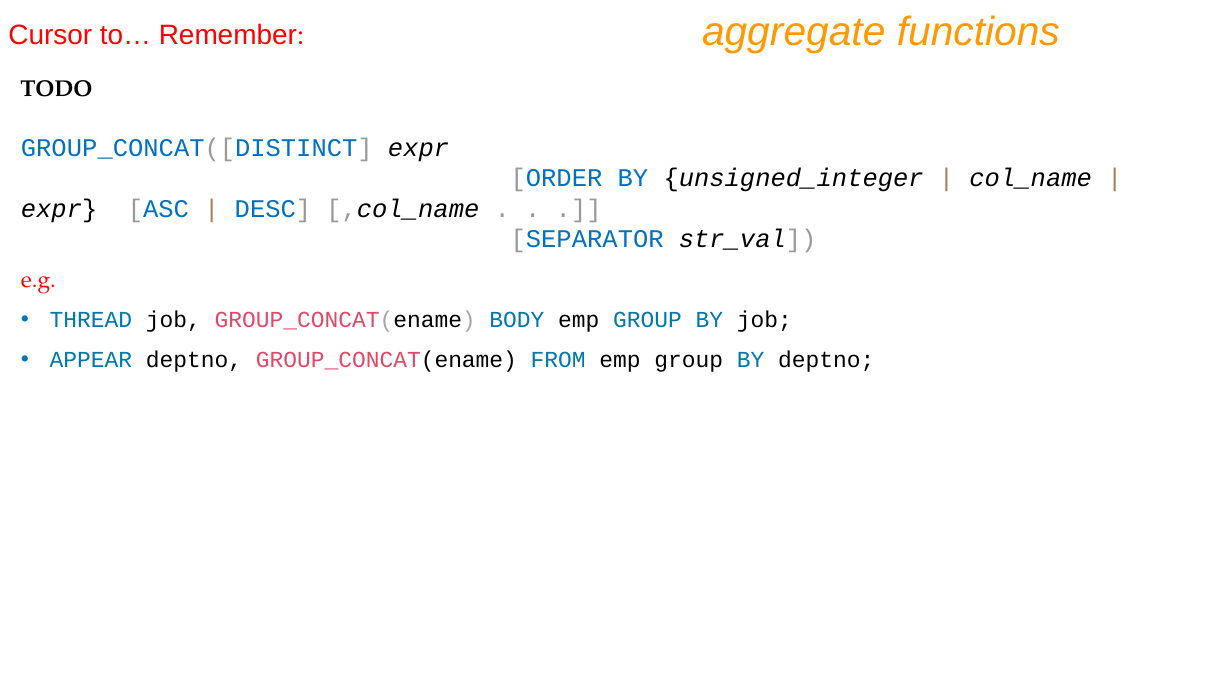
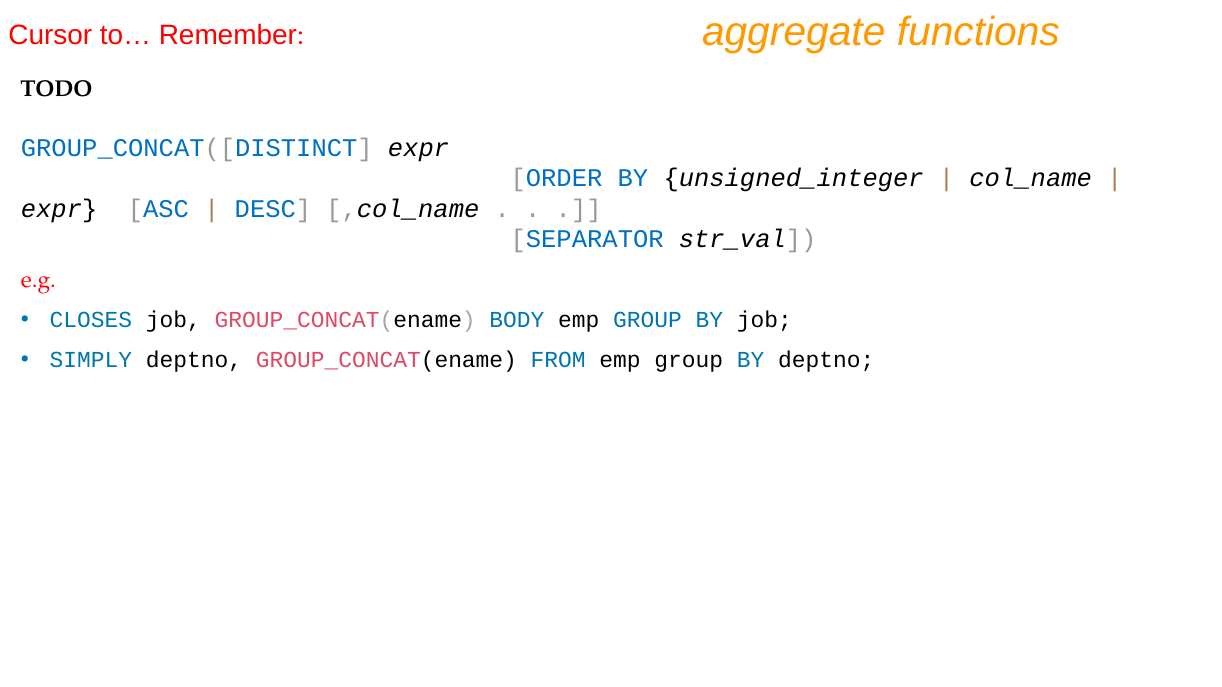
THREAD: THREAD -> CLOSES (91, 320)
APPEAR: APPEAR -> SIMPLY (91, 360)
